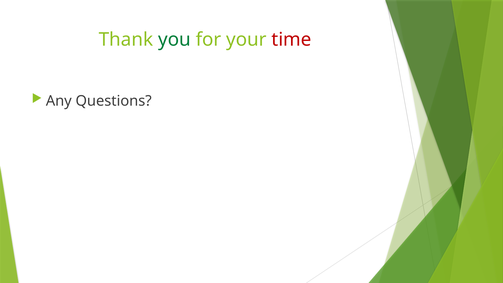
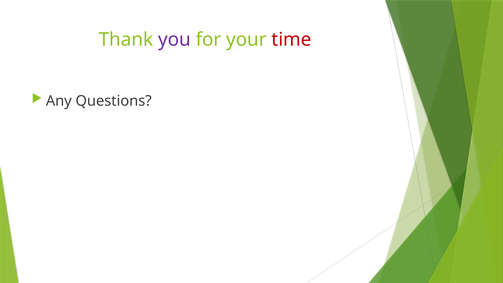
you colour: green -> purple (175, 40)
